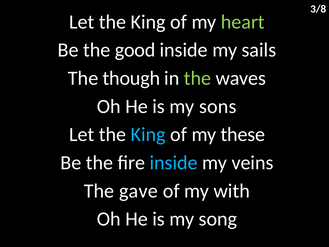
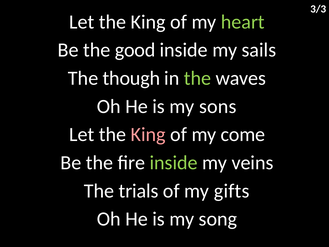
3/8: 3/8 -> 3/3 (318, 9)
King colour: light blue -> pink (148, 134)
these: these -> come (243, 134)
inside colour: light blue -> light green (174, 163)
gave: gave -> trials (139, 191)
with: with -> gifts (232, 191)
